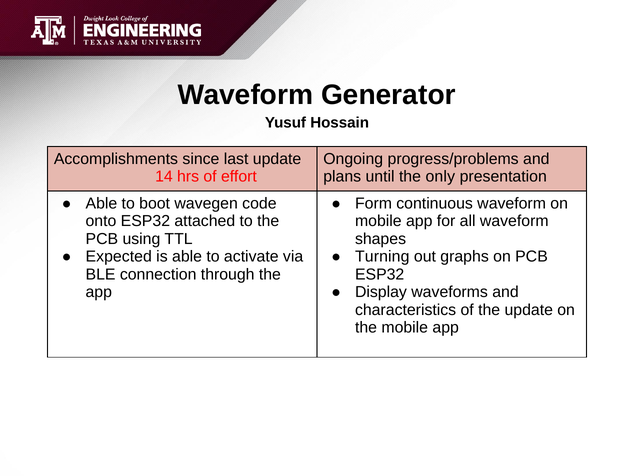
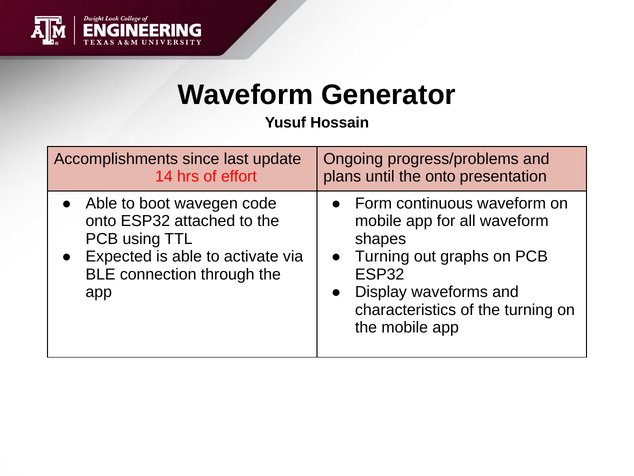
the only: only -> onto (440, 176)
the update: update -> turning (529, 310)
